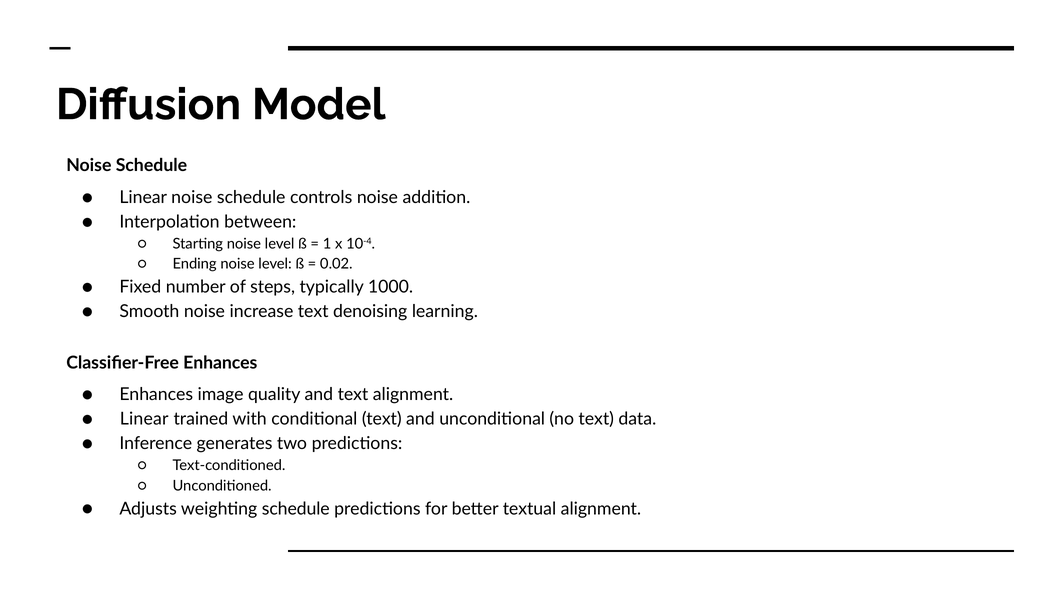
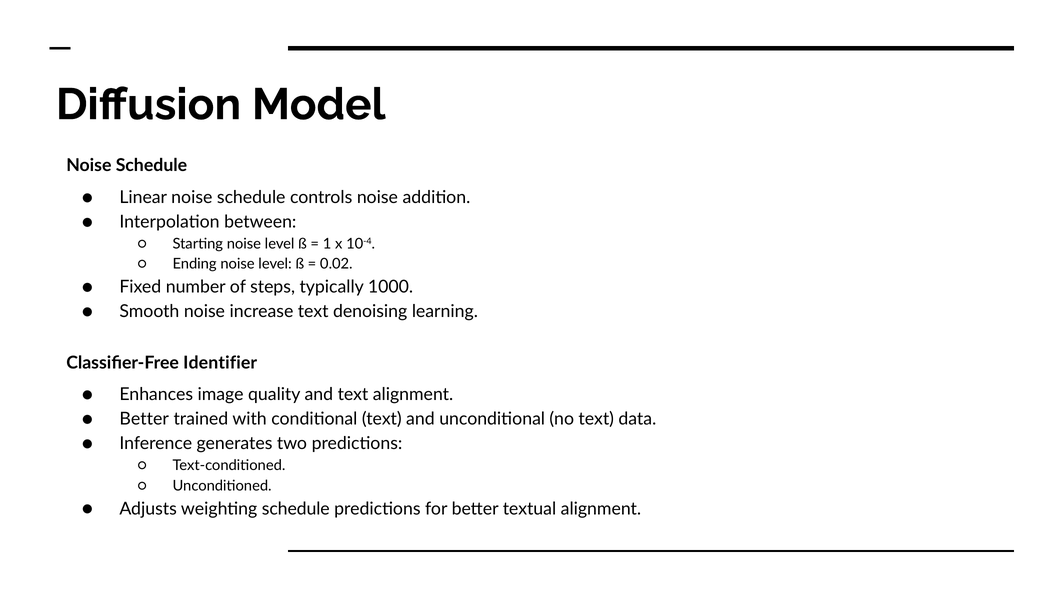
Classifier-Free Enhances: Enhances -> Identifier (220, 363)
Linear: Linear -> Better (144, 419)
